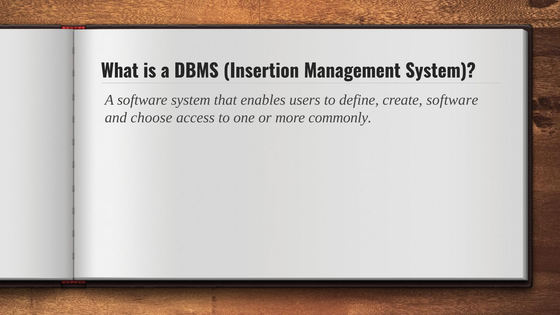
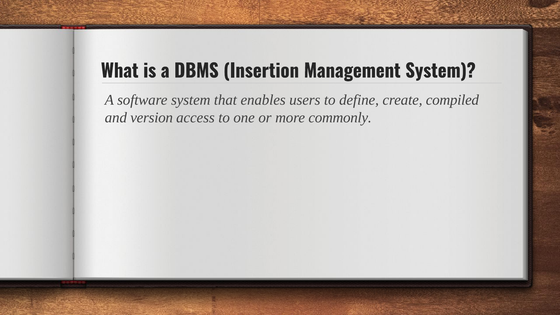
create software: software -> compiled (452, 100)
choose: choose -> version (152, 118)
